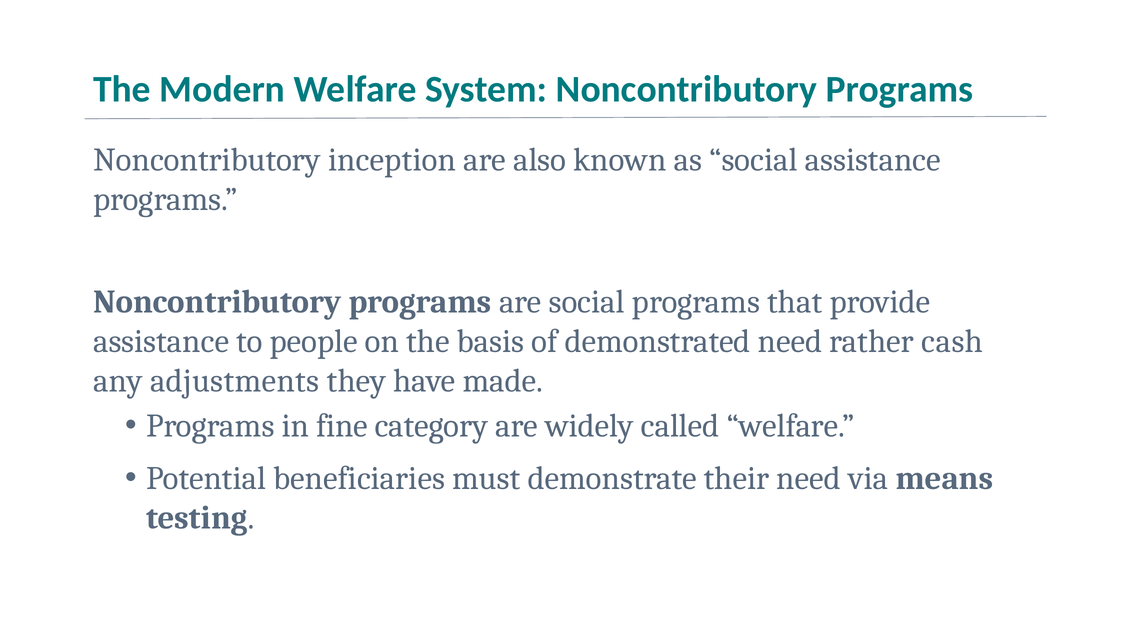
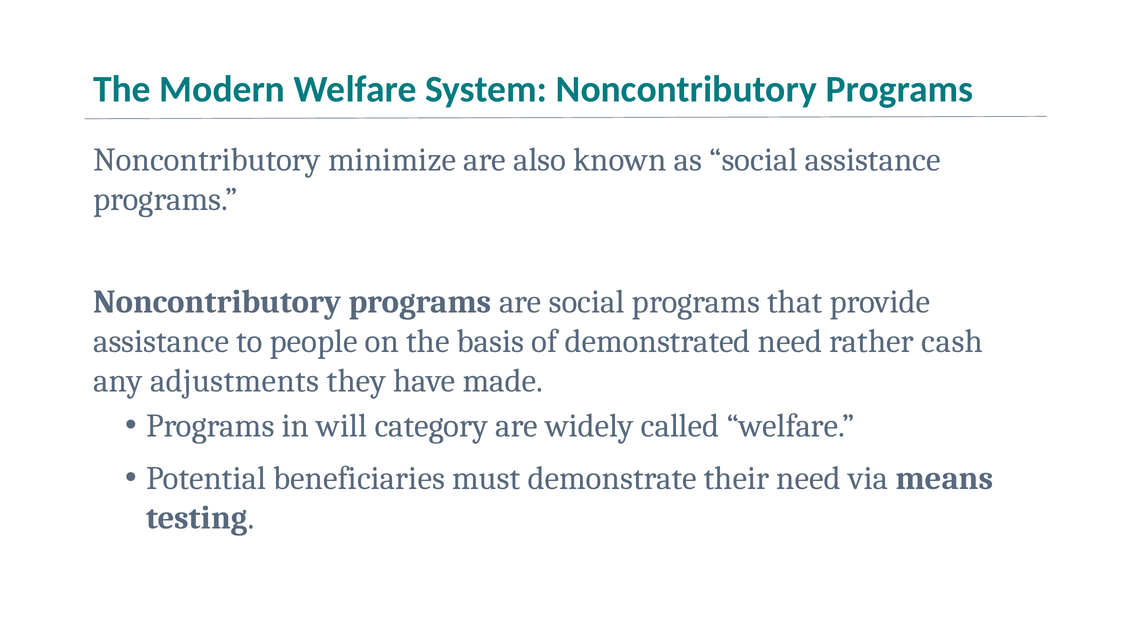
inception: inception -> minimize (392, 160)
fine: fine -> will (342, 426)
